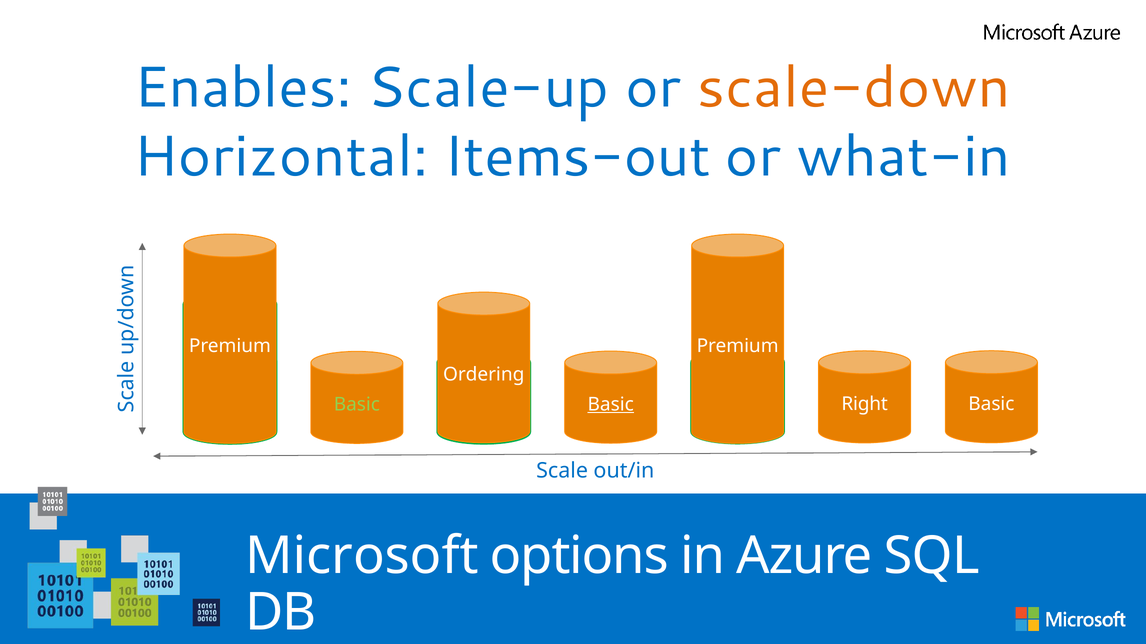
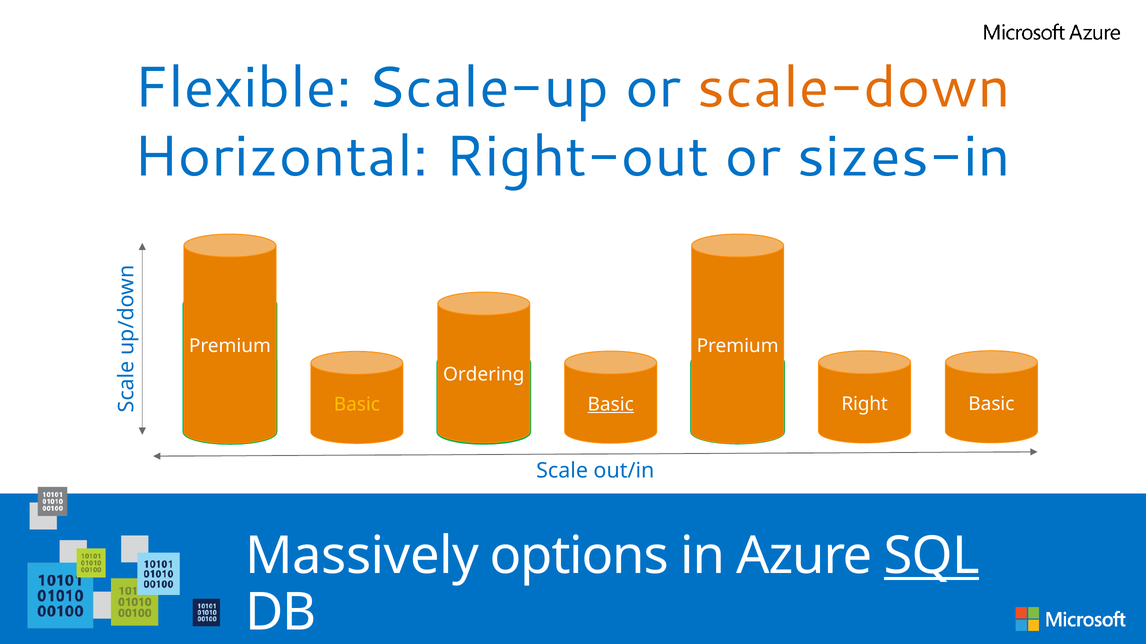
Enables: Enables -> Flexible (243, 88)
Items-out: Items-out -> Right-out (577, 157)
what-in: what-in -> sizes-in (904, 157)
Basic colour: light green -> yellow (357, 405)
Microsoft: Microsoft -> Massively (362, 556)
SQL underline: none -> present (932, 556)
